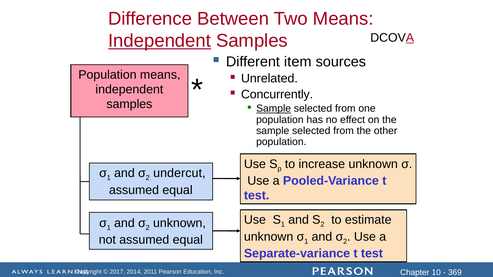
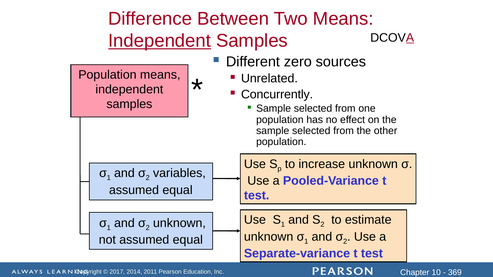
item: item -> zero (298, 62)
Sample underline: present -> none (274, 109)
undercut: undercut -> variables (179, 173)
